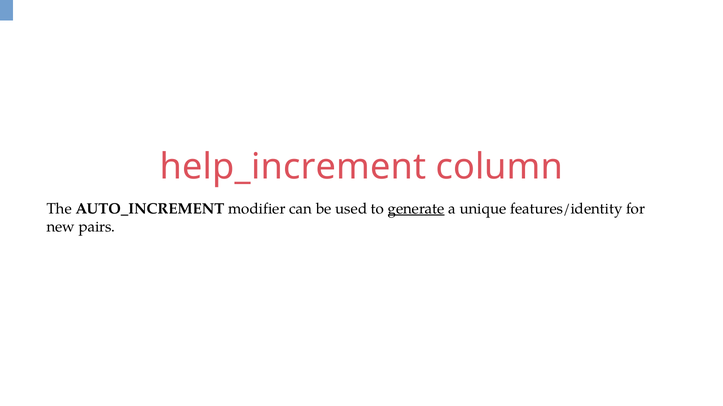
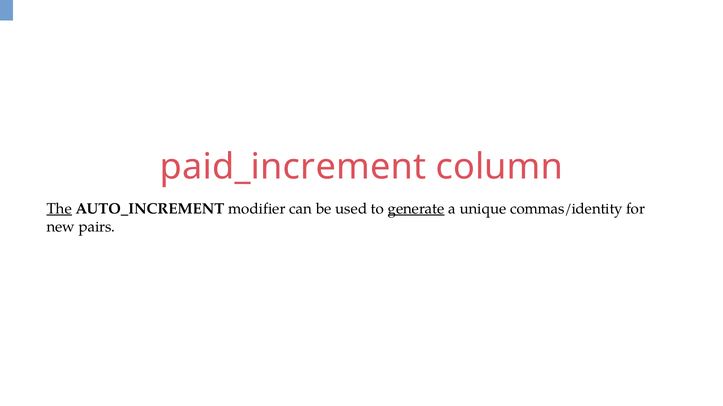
help_increment: help_increment -> paid_increment (293, 167)
The underline: none -> present (59, 209)
features/identity: features/identity -> commas/identity (566, 209)
